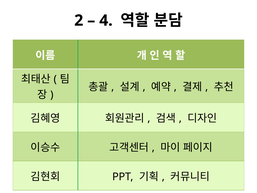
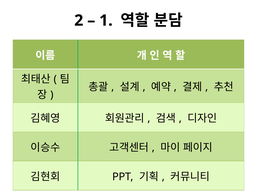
4: 4 -> 1 (106, 20)
